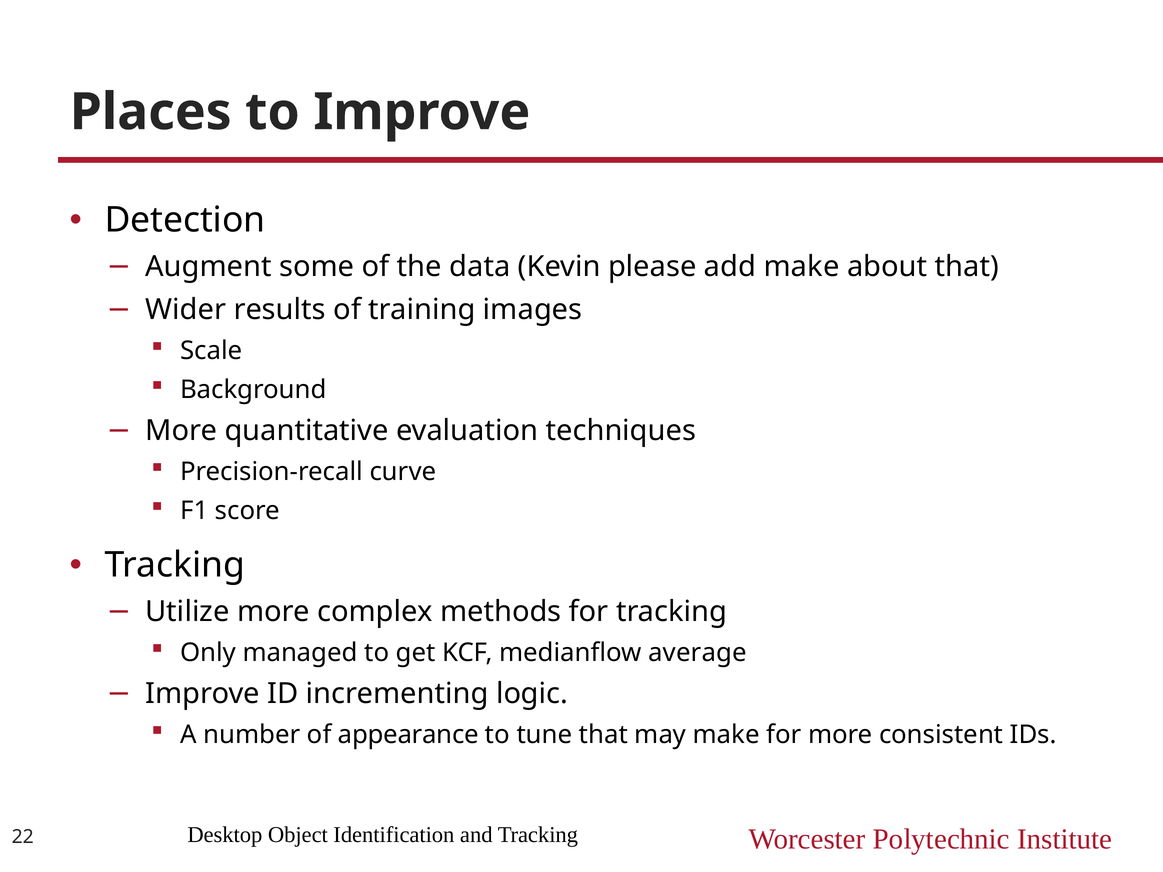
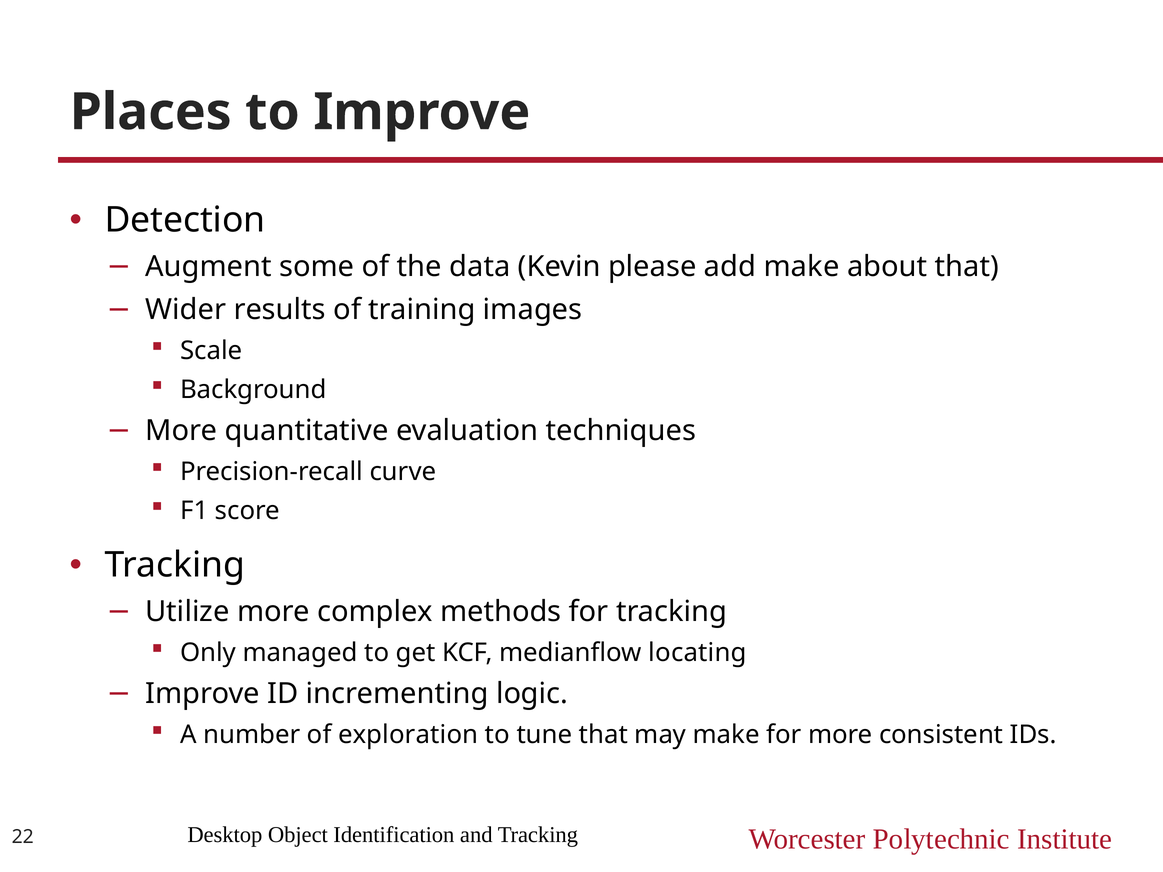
average: average -> locating (698, 653)
appearance: appearance -> exploration (408, 735)
